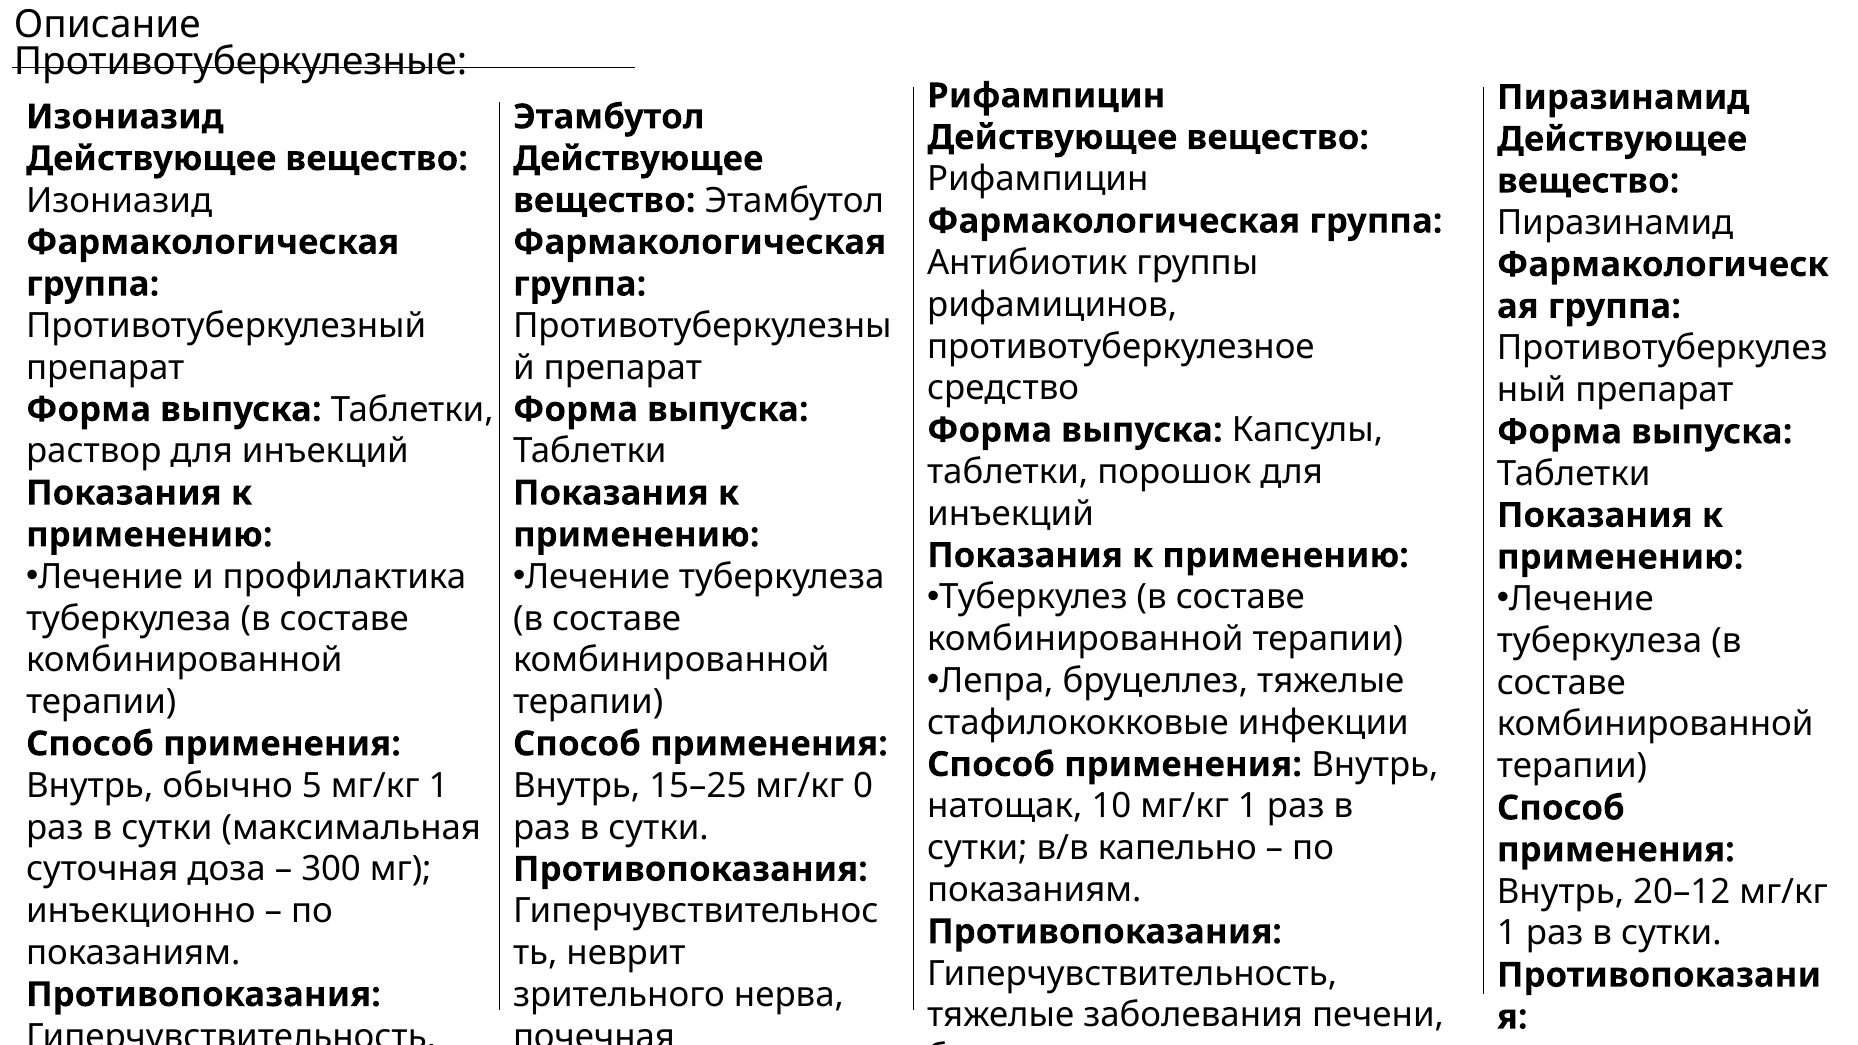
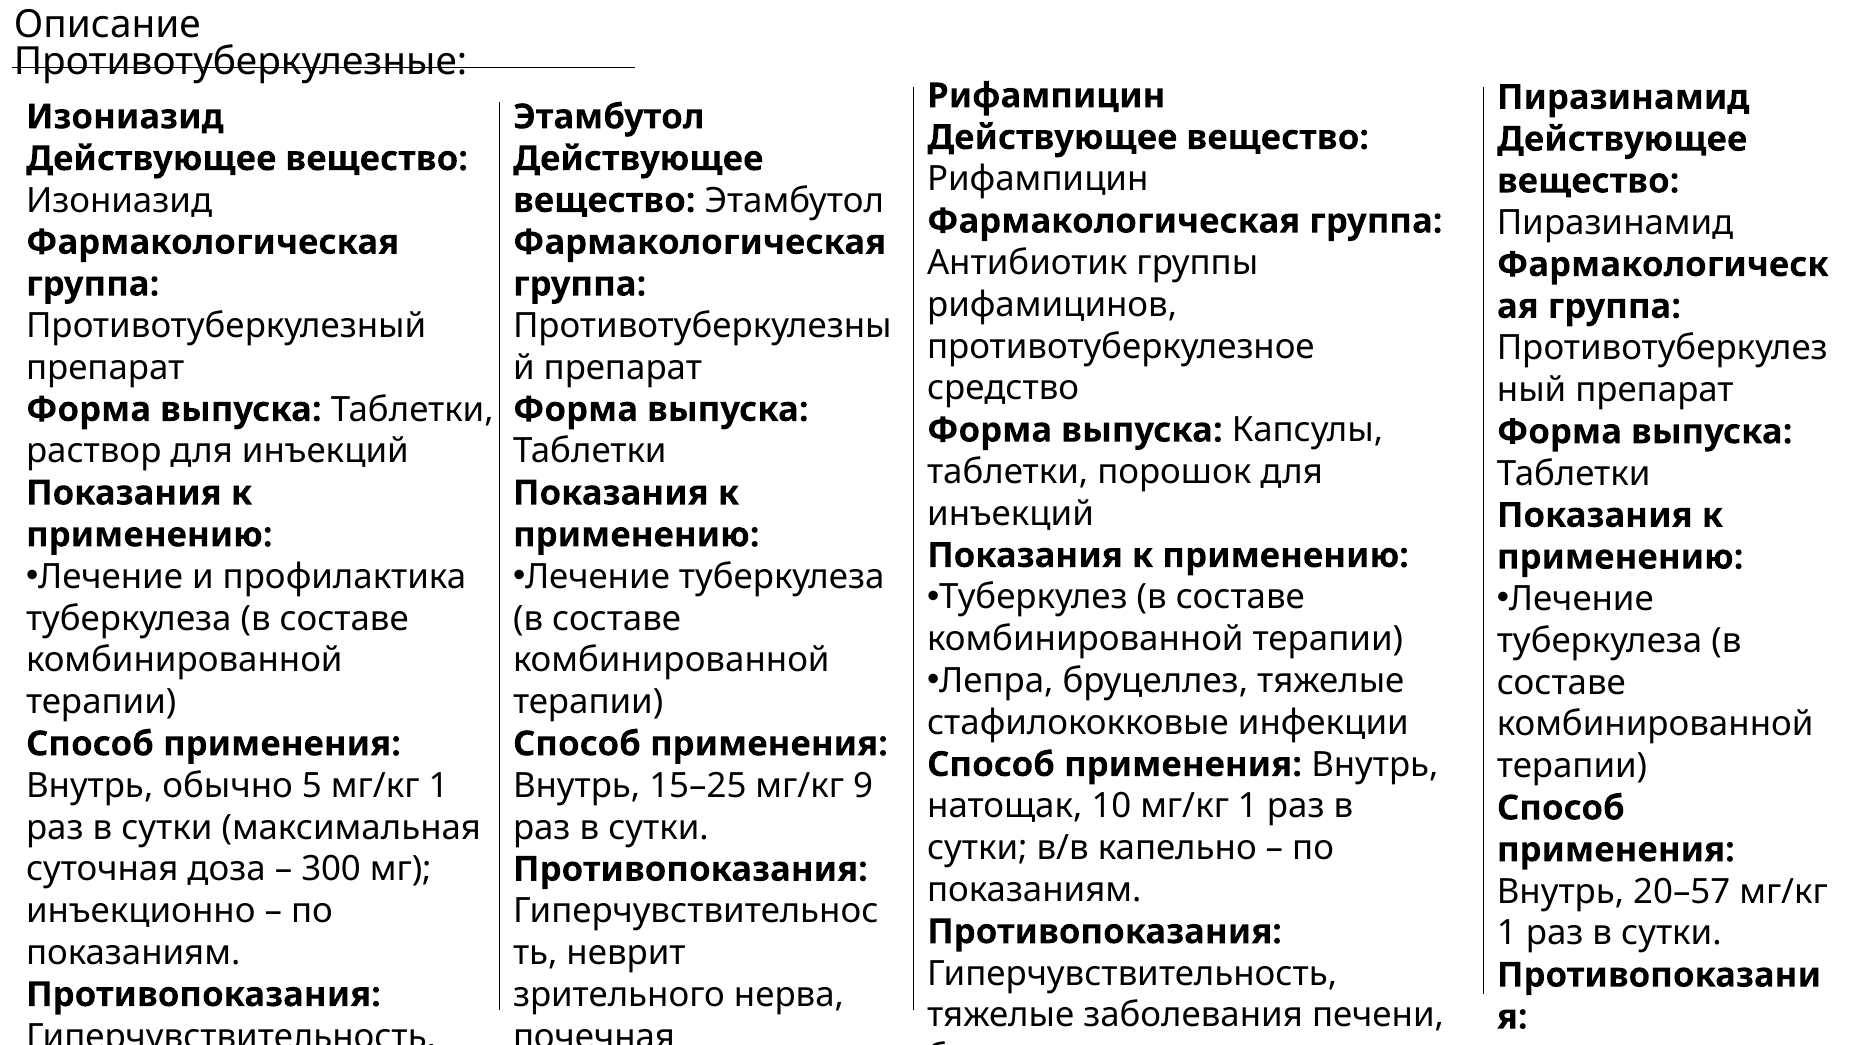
0: 0 -> 9 (863, 786)
20–12: 20–12 -> 20–57 (1682, 892)
